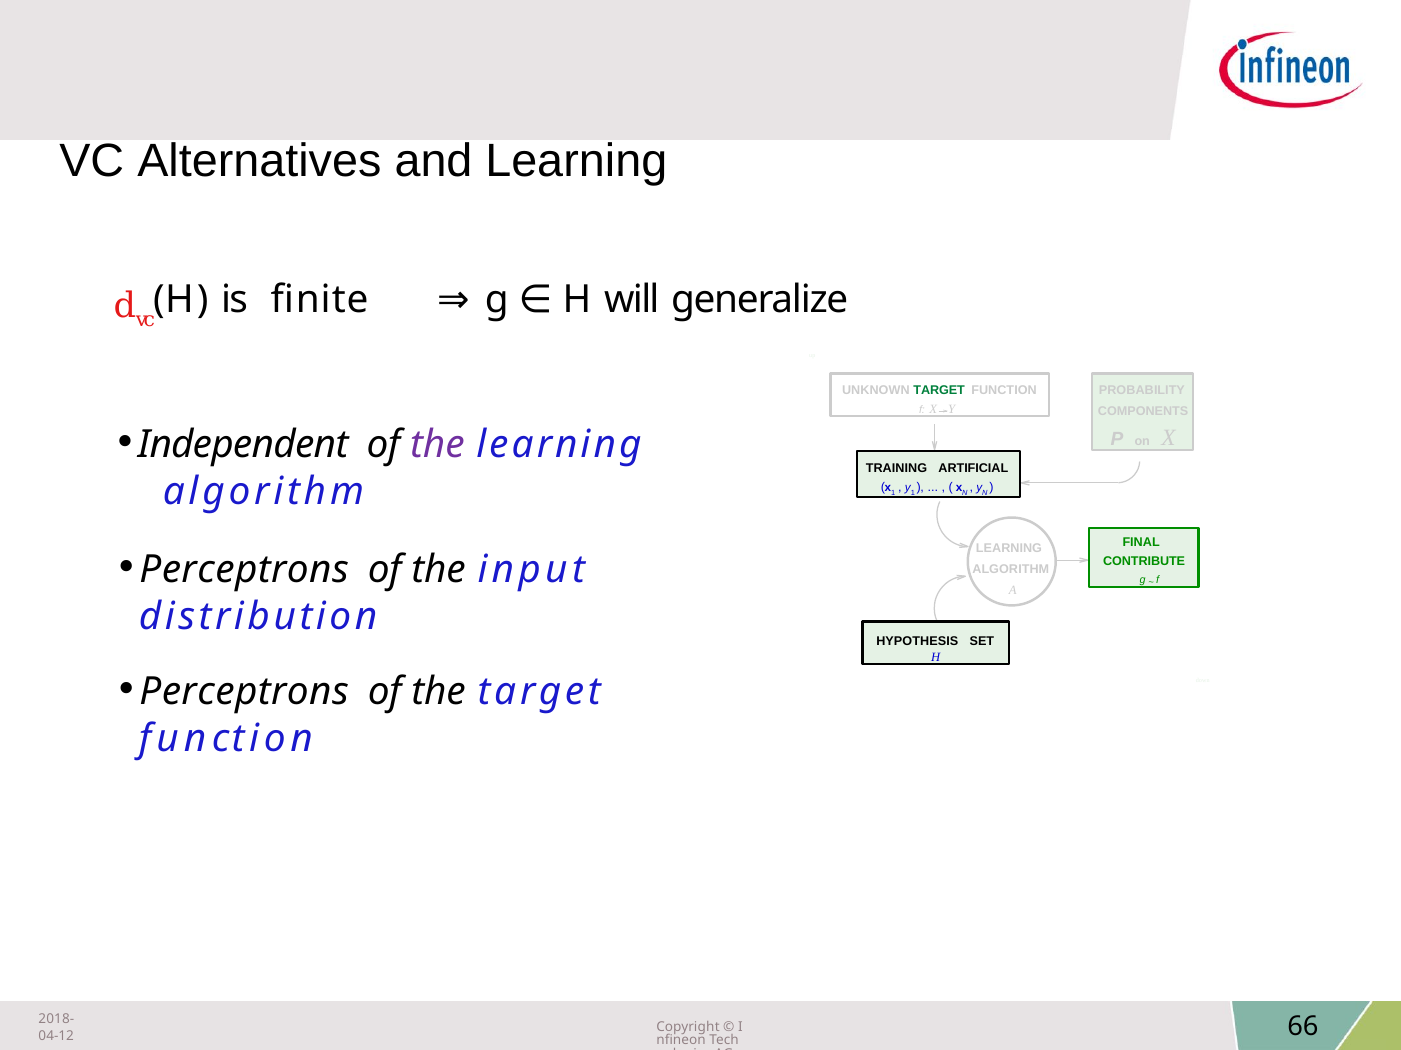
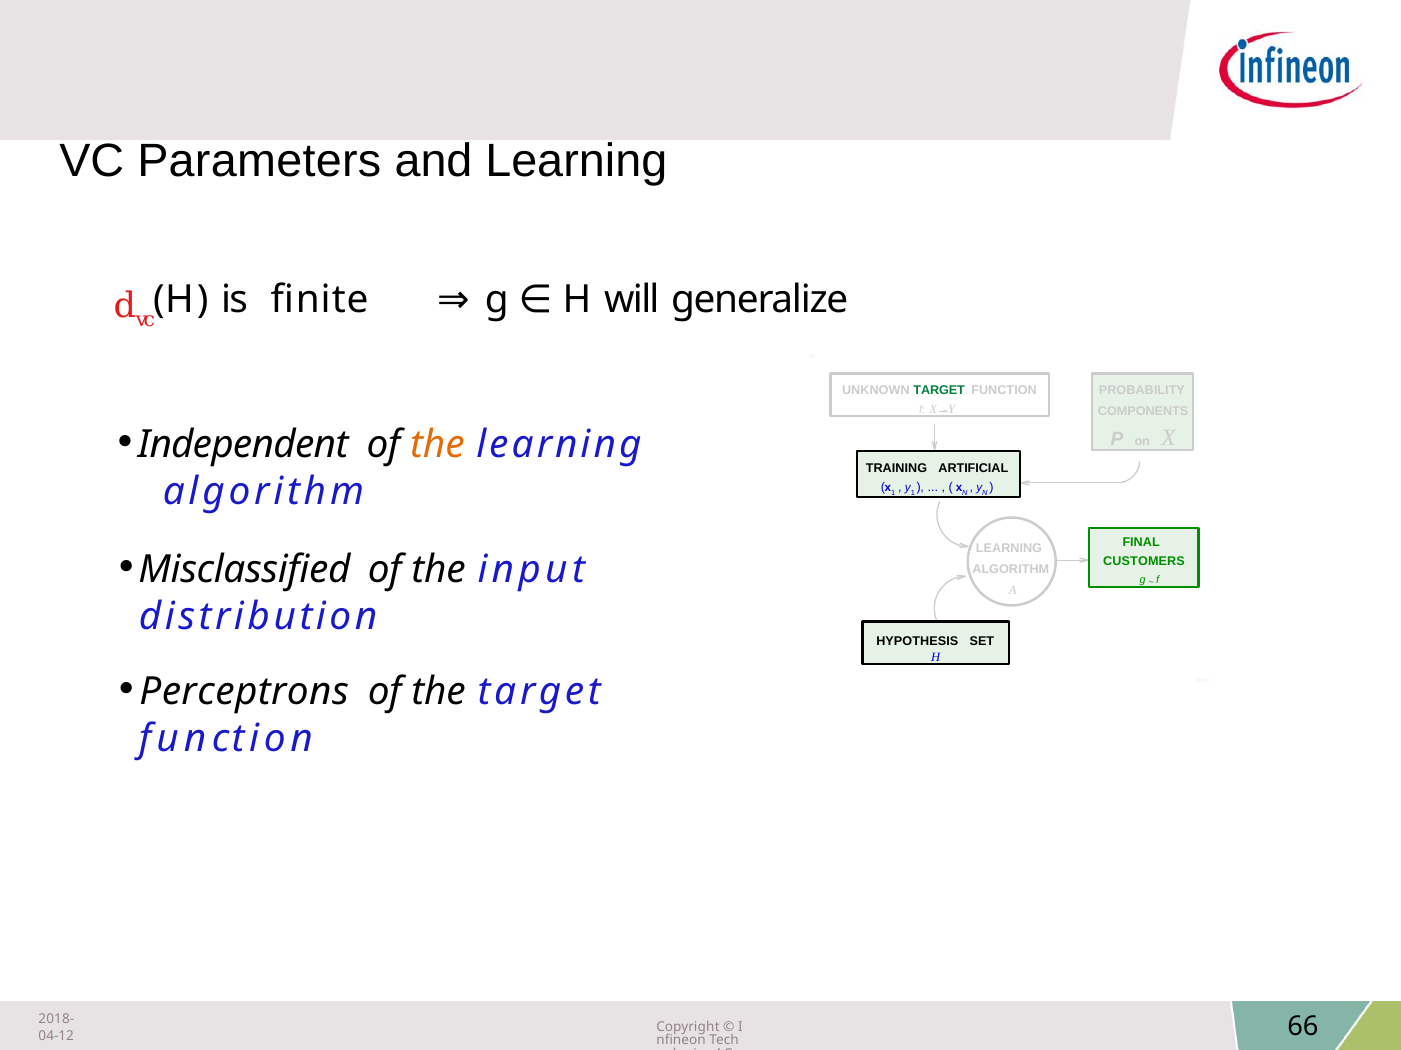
Alternatives: Alternatives -> Parameters (259, 161)
the colour: purple -> orange (437, 445)
Perceptrons: Perceptrons -> Misclassified (244, 570)
CONTRIBUTE: CONTRIBUTE -> CUSTOMERS (1144, 561)
